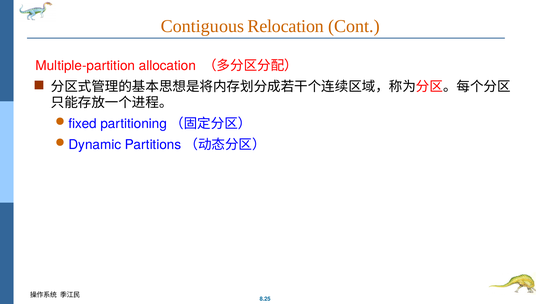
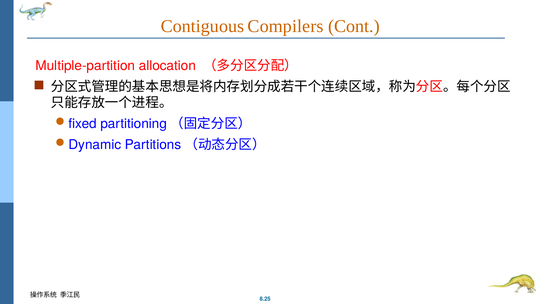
Relocation: Relocation -> Compilers (286, 26)
